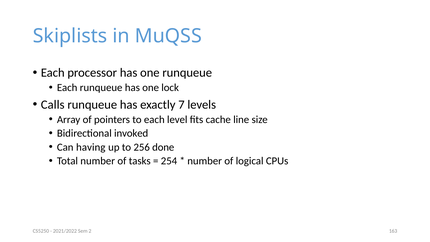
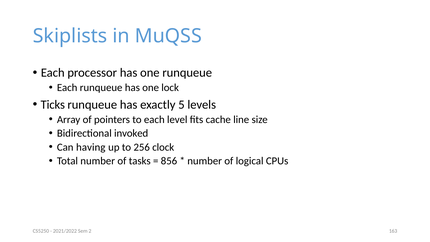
Calls: Calls -> Ticks (53, 105)
7: 7 -> 5 (181, 105)
done: done -> clock (163, 147)
254: 254 -> 856 (169, 161)
